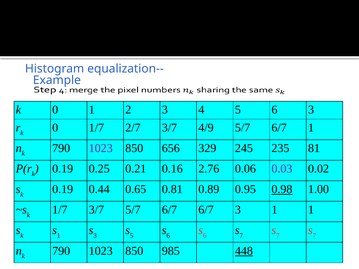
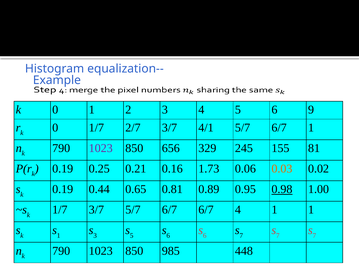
6 3: 3 -> 9 (311, 110)
4/9: 4/9 -> 4/1 (206, 128)
235: 235 -> 155 (280, 148)
2.76: 2.76 -> 1.73 (209, 169)
0.03 colour: purple -> orange (282, 169)
6/7 3: 3 -> 4 (238, 210)
448 underline: present -> none (244, 251)
